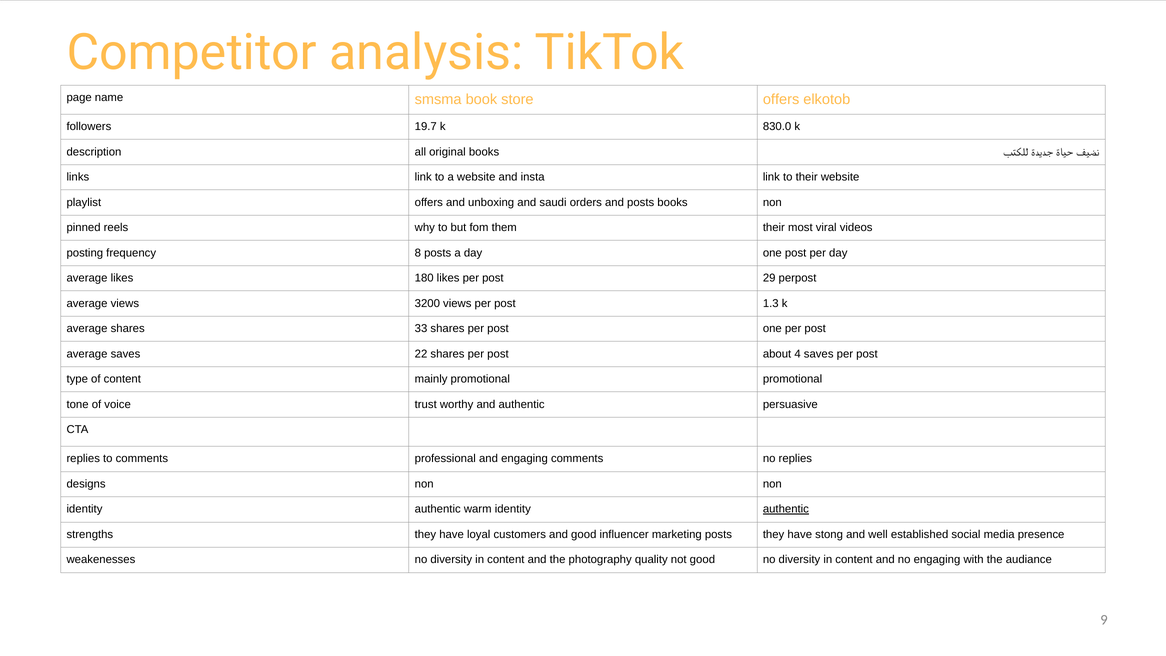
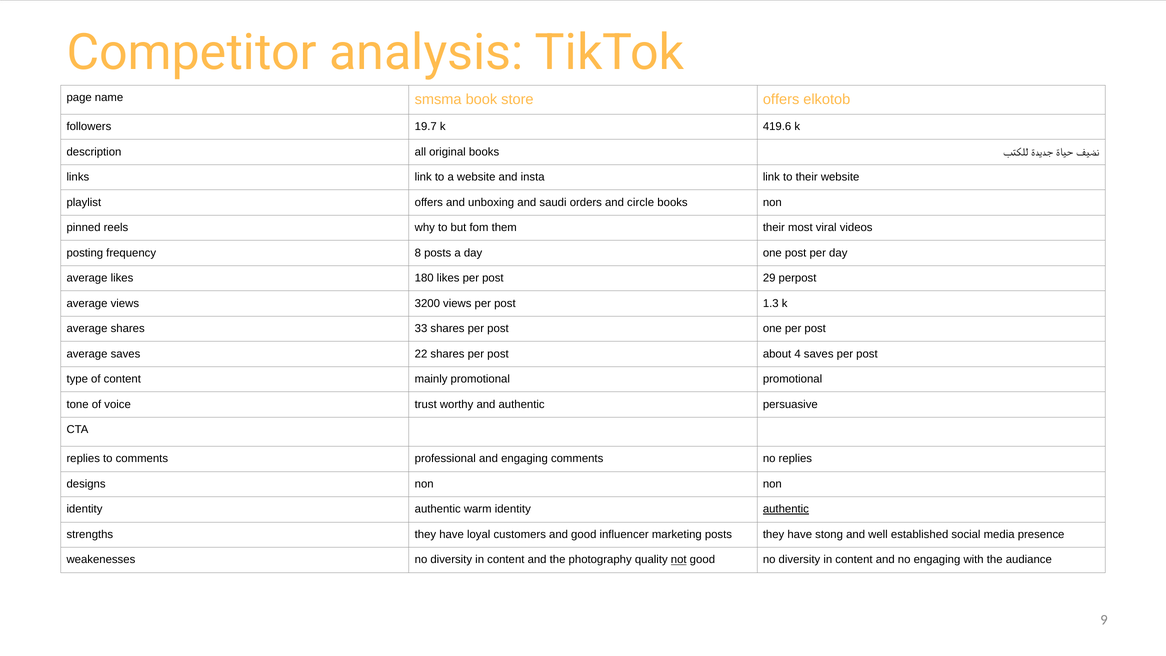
830.0: 830.0 -> 419.6 (777, 127)
and posts: posts -> circle (641, 202)
not underline: none -> present (679, 560)
